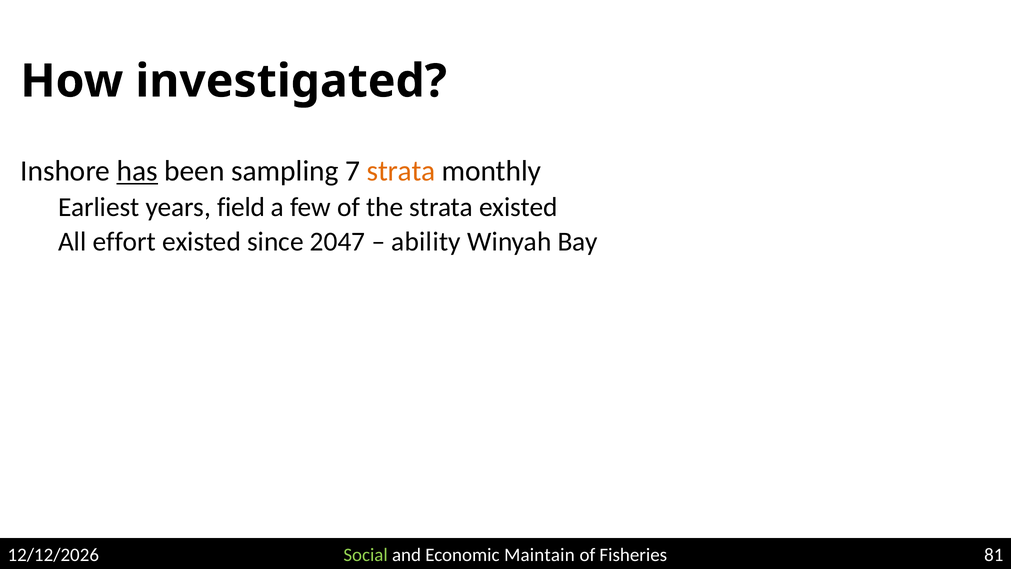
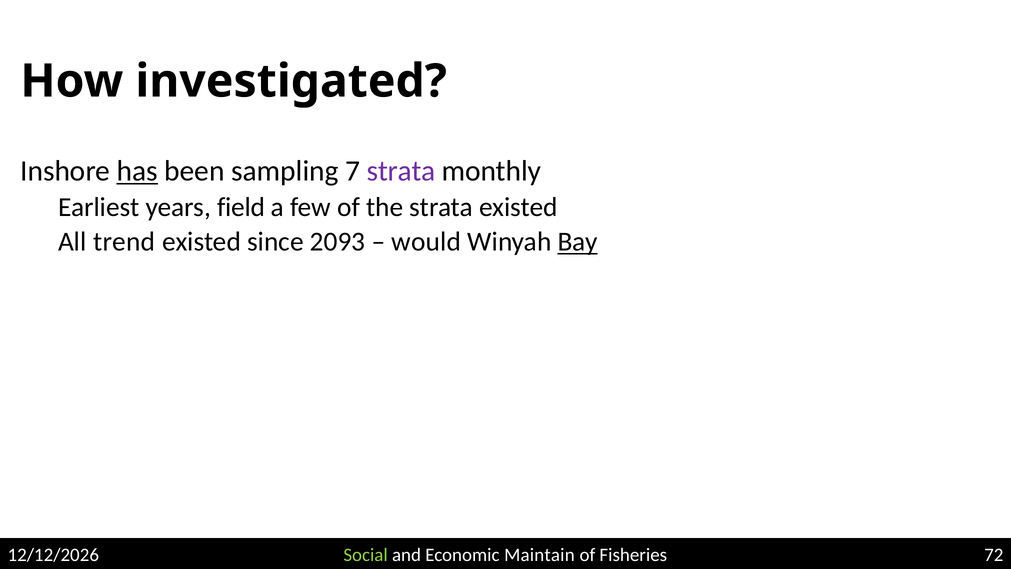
strata colour: orange -> purple (401, 171)
effort: effort -> trend (124, 242)
2047: 2047 -> 2093 (338, 242)
ability: ability -> would (426, 242)
Bay underline: none -> present (578, 242)
81: 81 -> 72 (994, 555)
